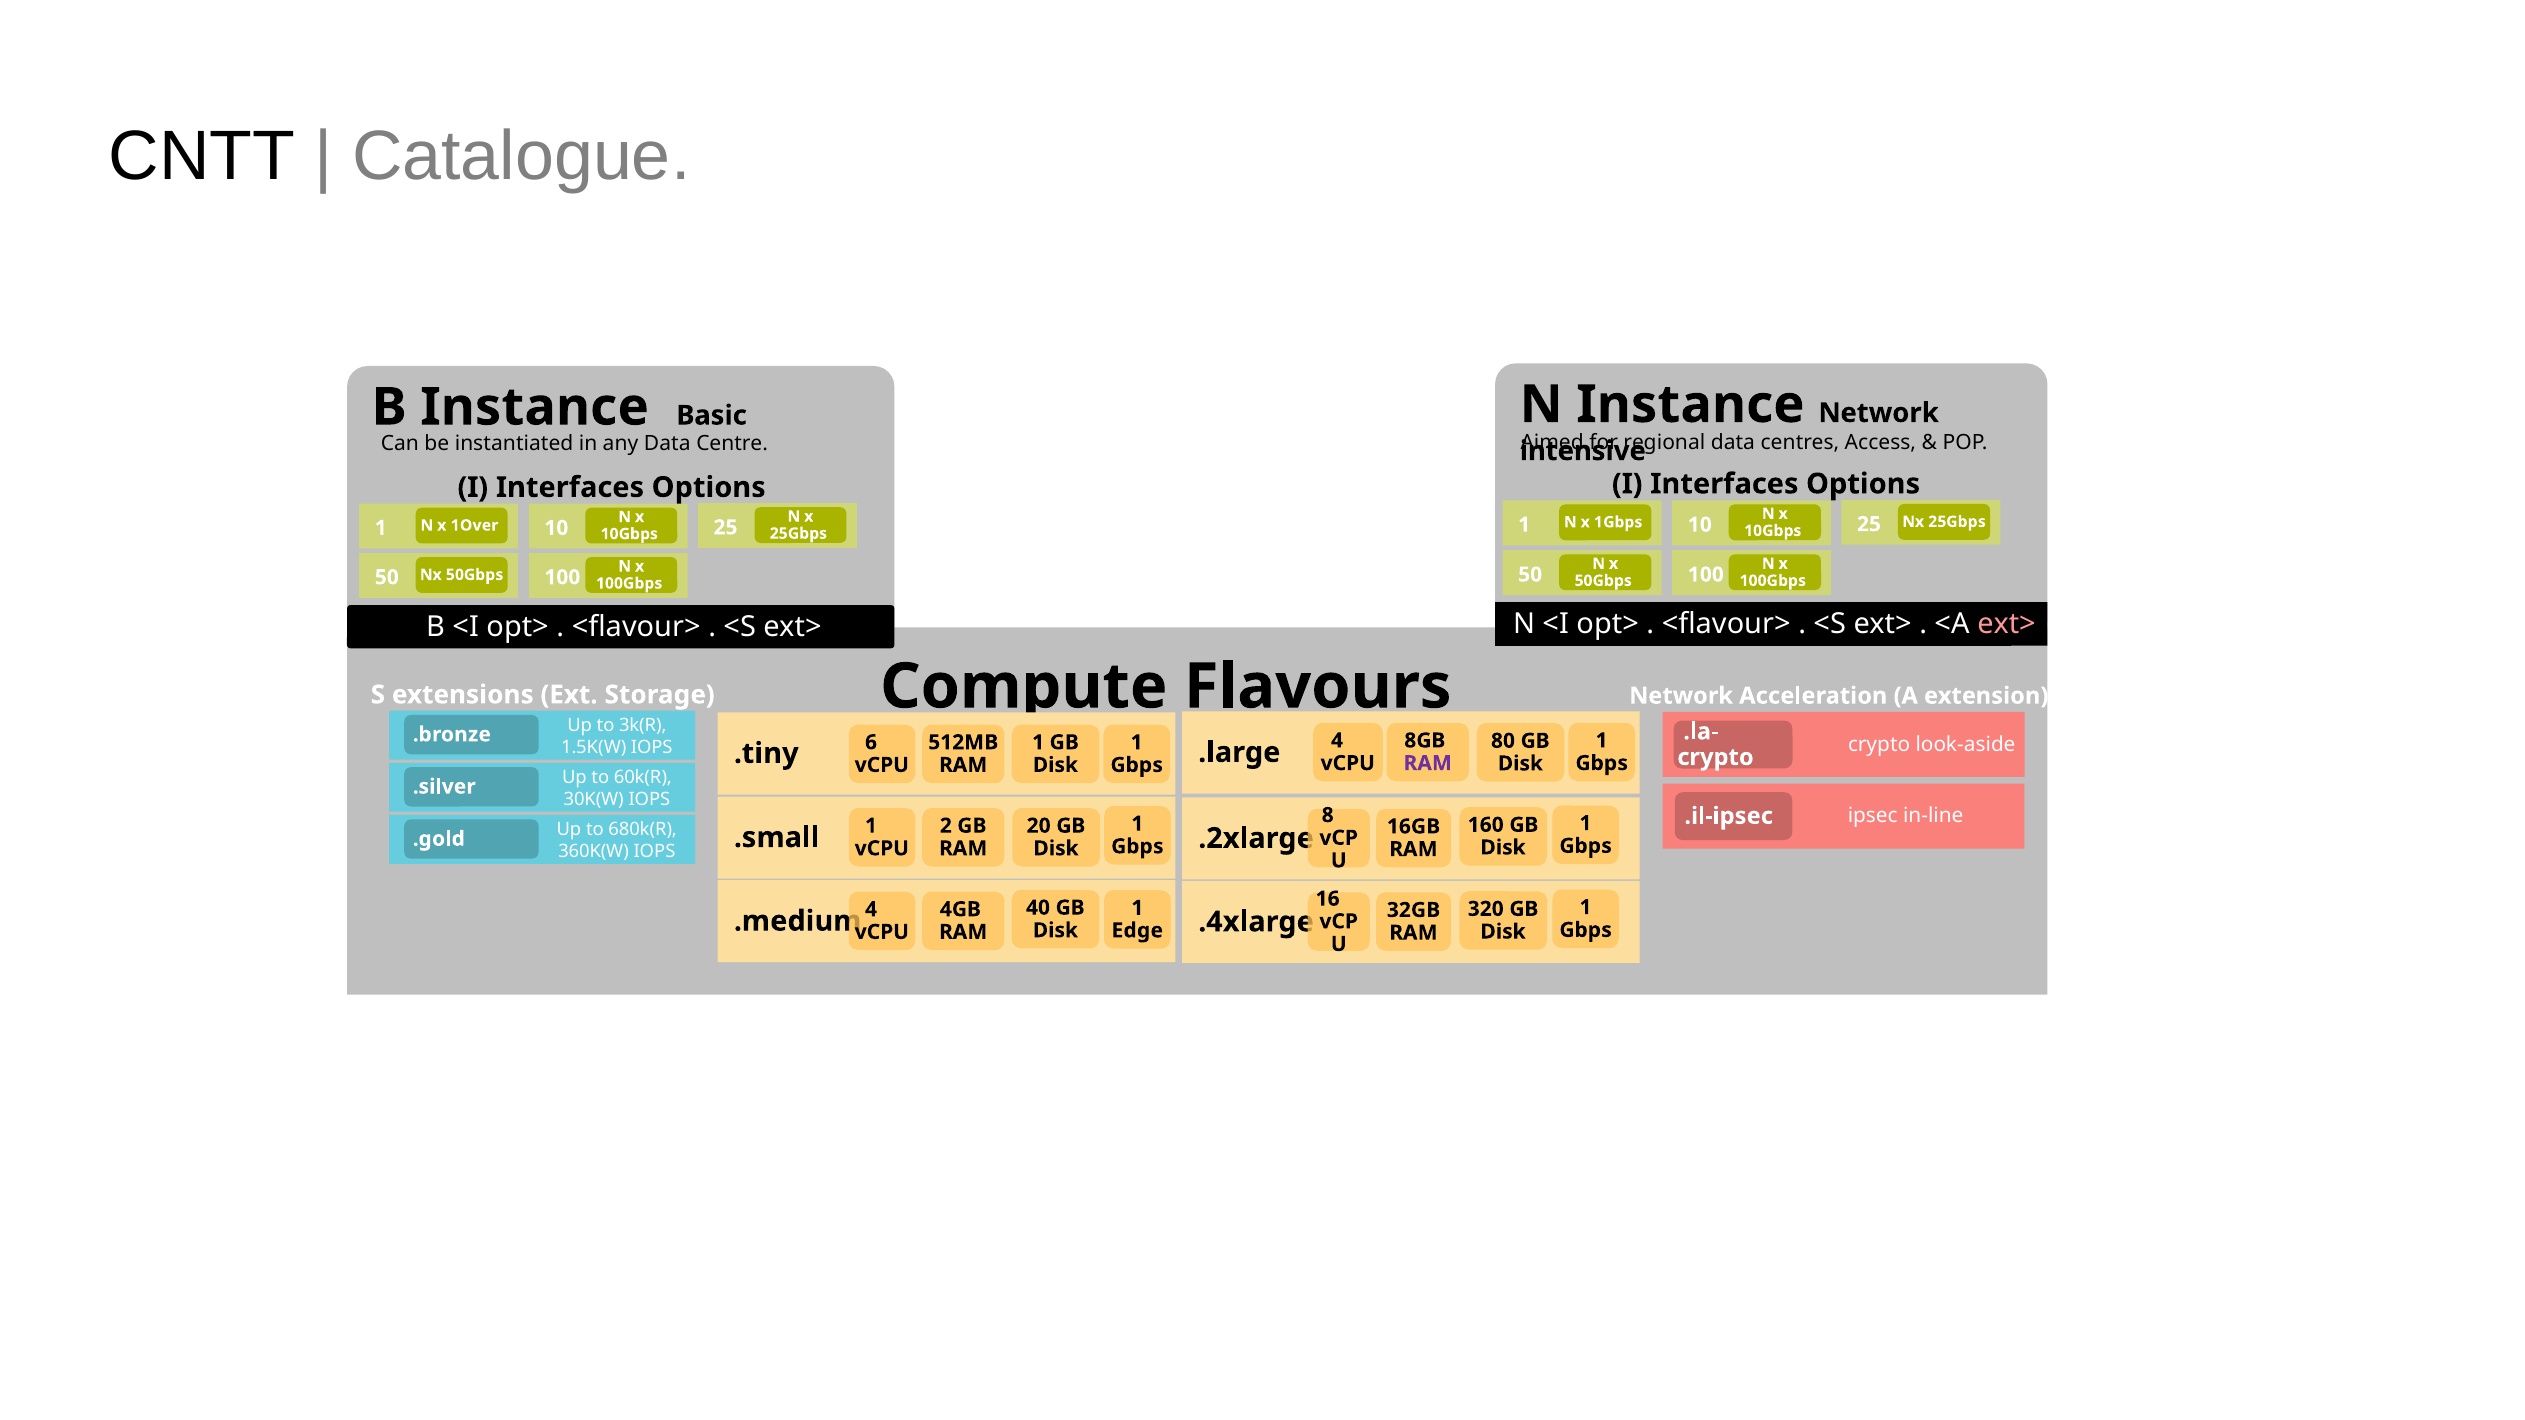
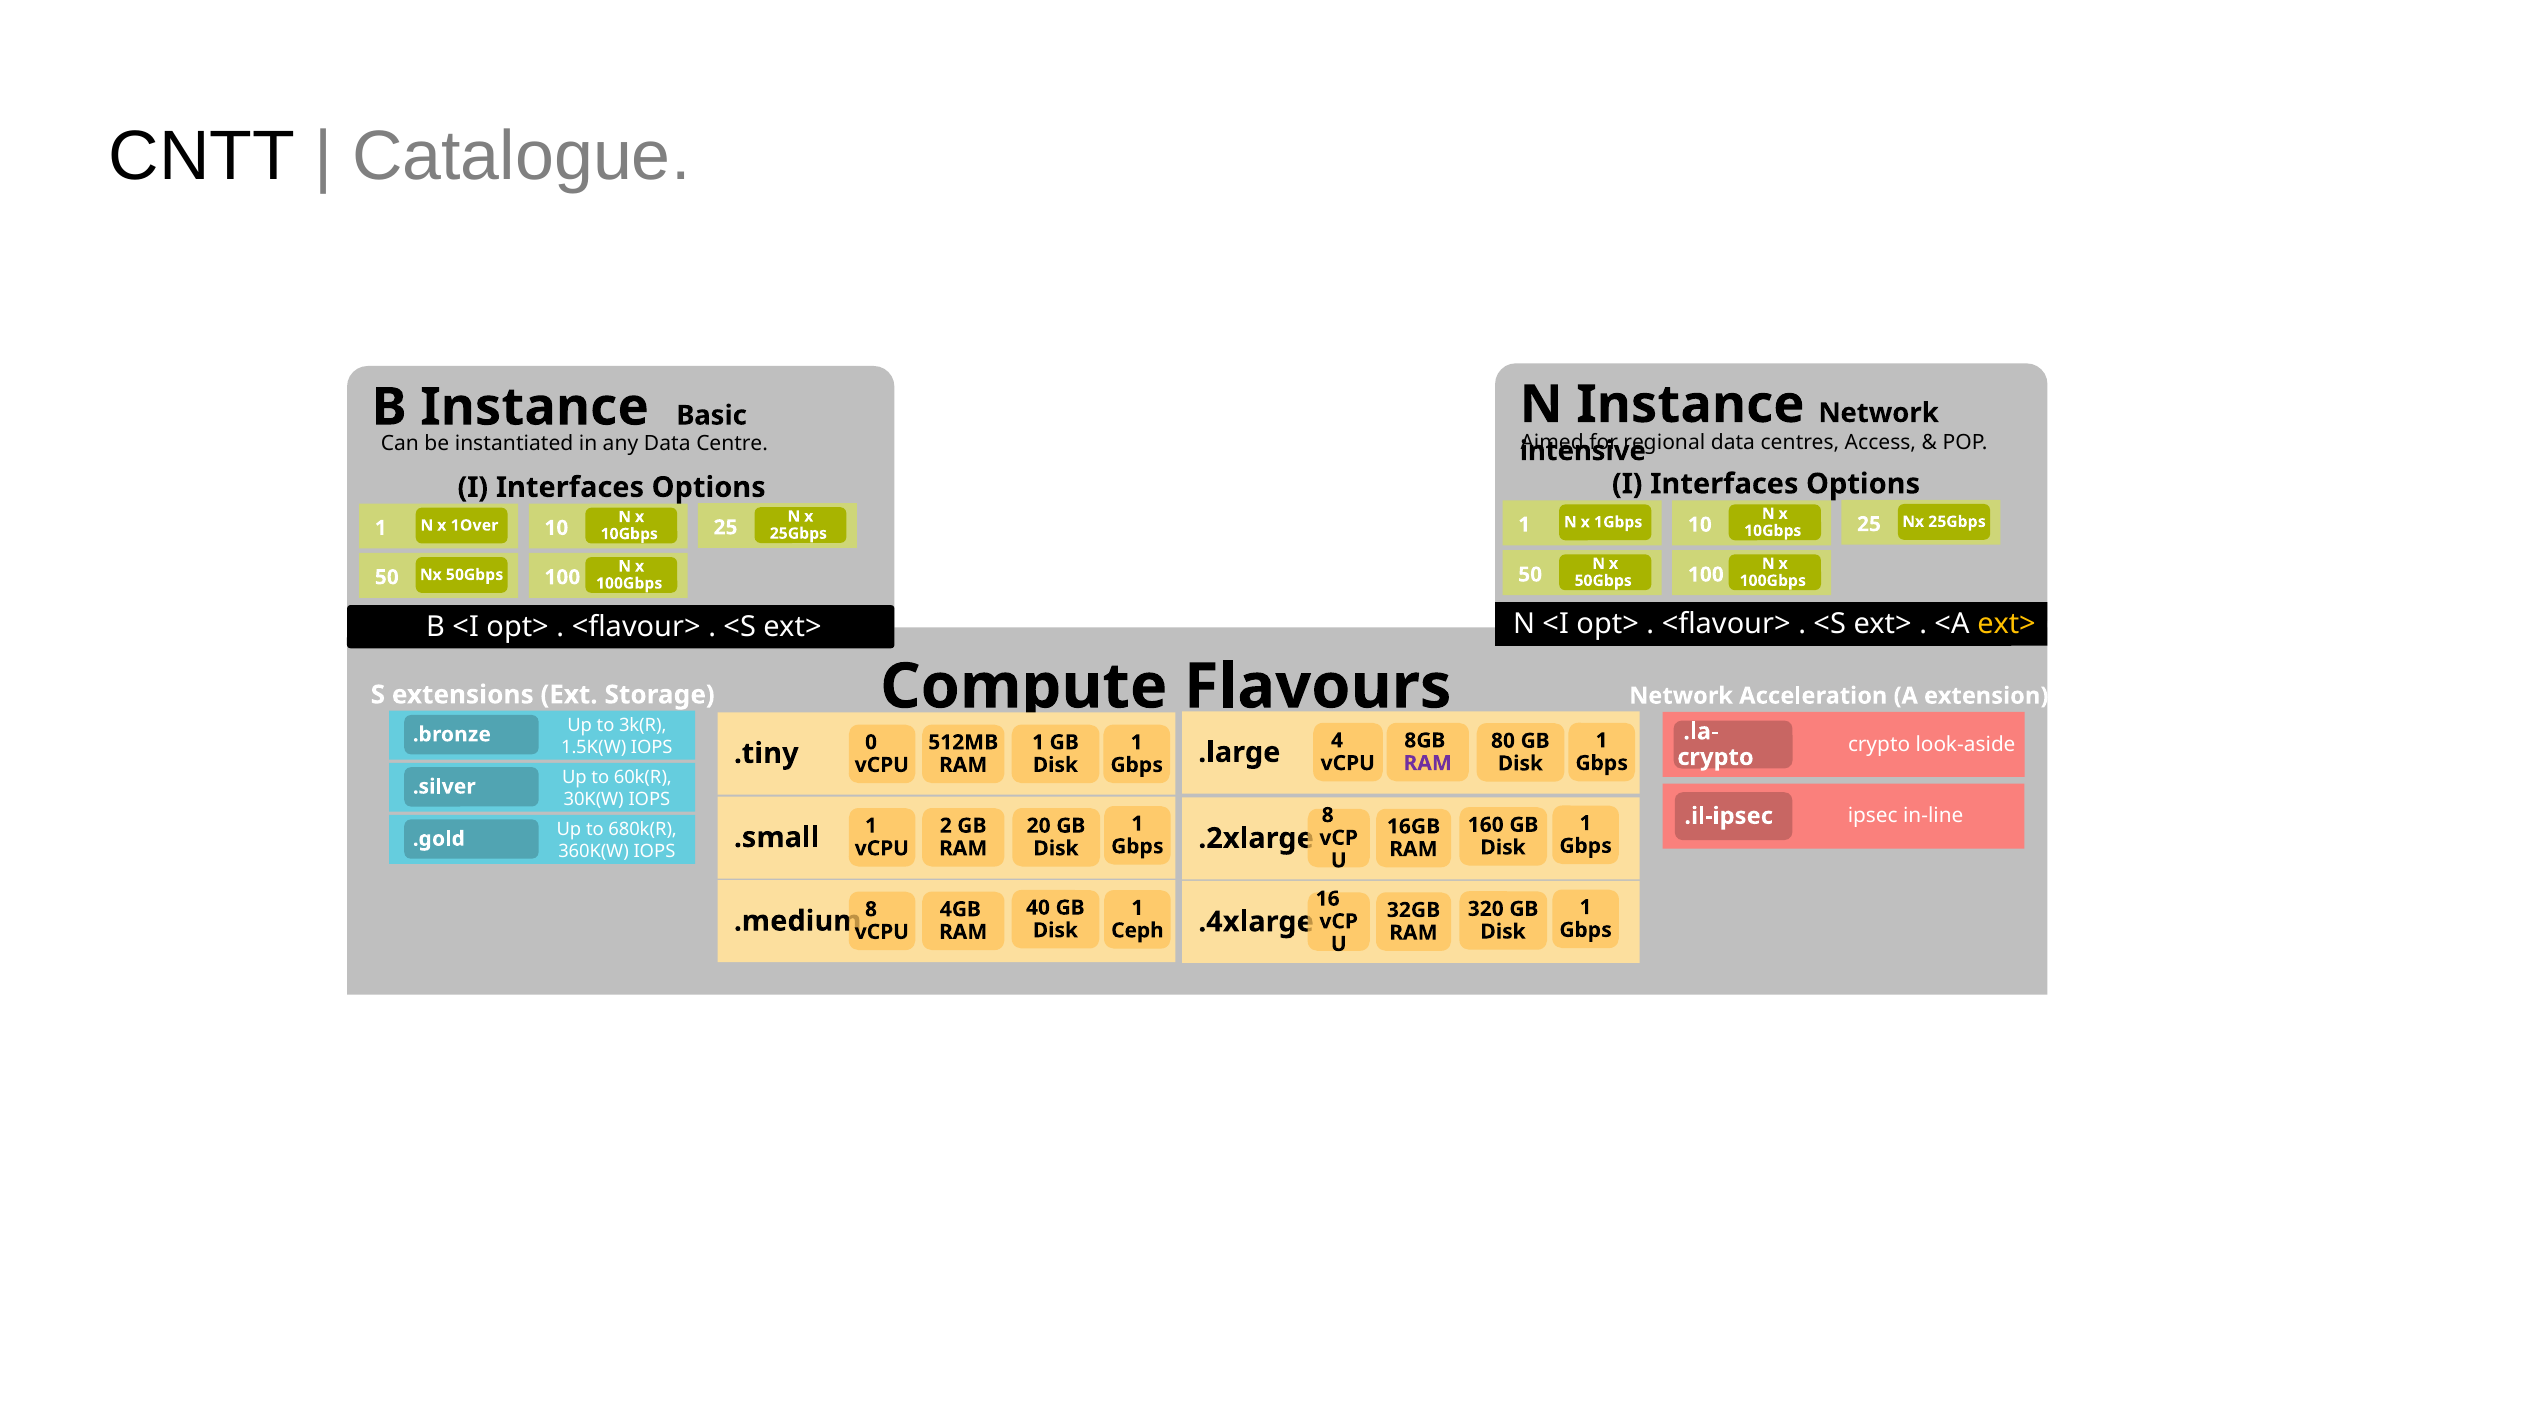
ext> colour: pink -> yellow (2006, 624)
6: 6 -> 0 (871, 743)
.medium 4: 4 -> 8 (871, 910)
Edge: Edge -> Ceph (1137, 931)
